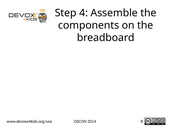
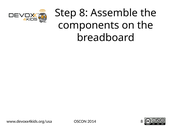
Step 4: 4 -> 8 (84, 13)
